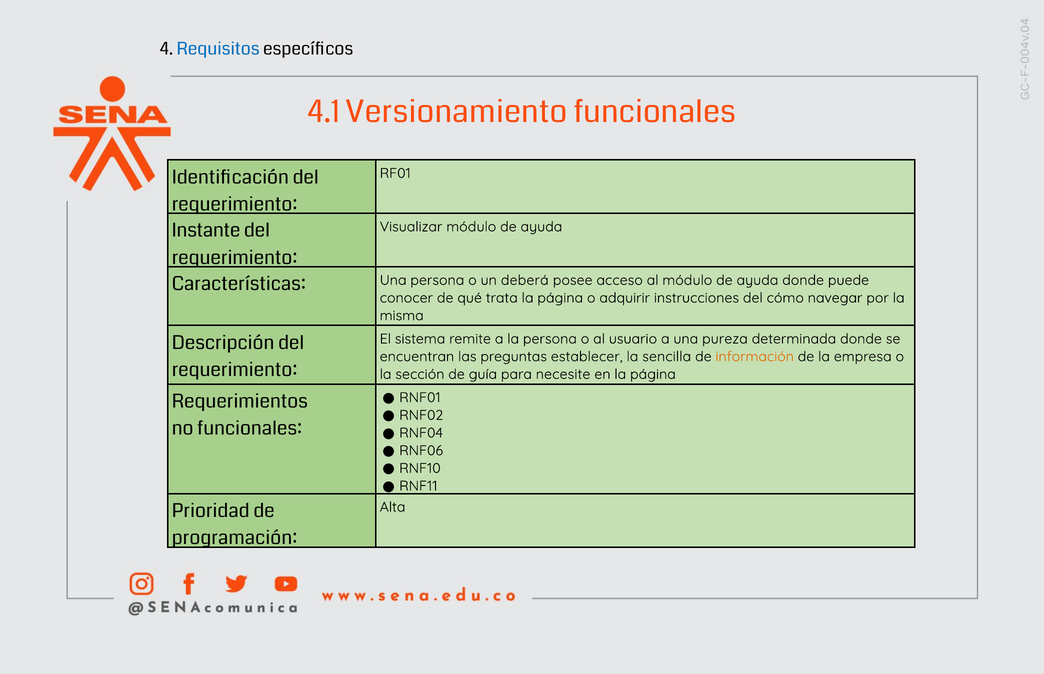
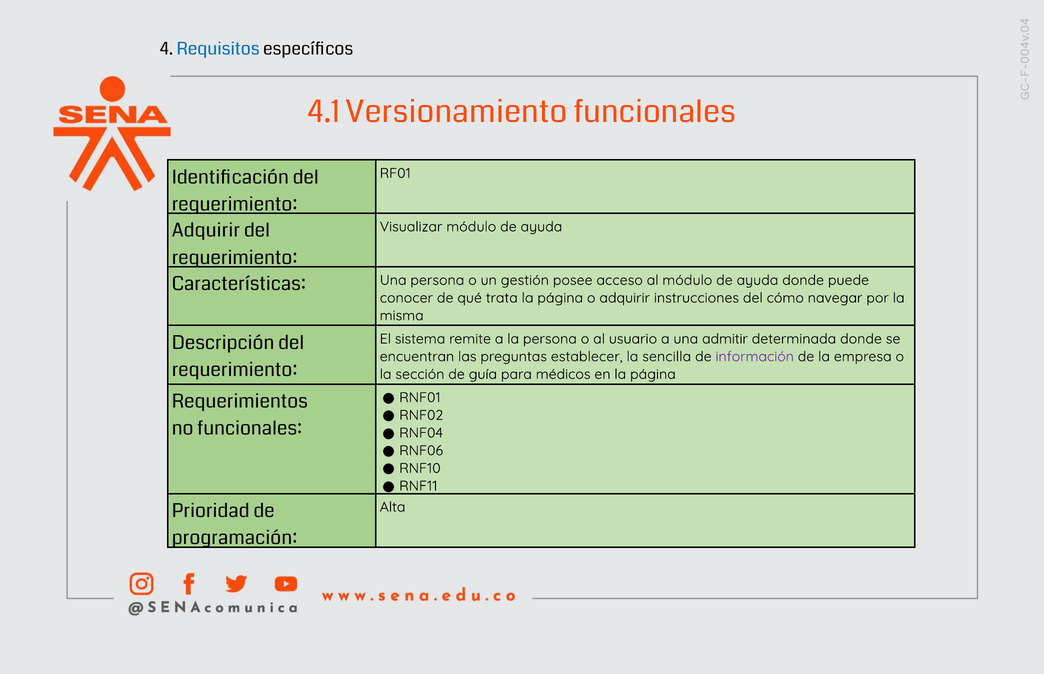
Instante: Instante -> Adquirir (206, 231)
deberá: deberá -> gestión (525, 280)
pureza: pureza -> admitir (725, 339)
información colour: orange -> purple (755, 357)
necesite: necesite -> médicos (563, 374)
